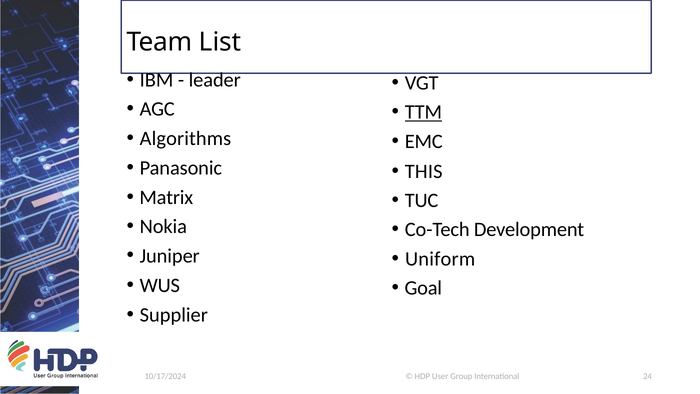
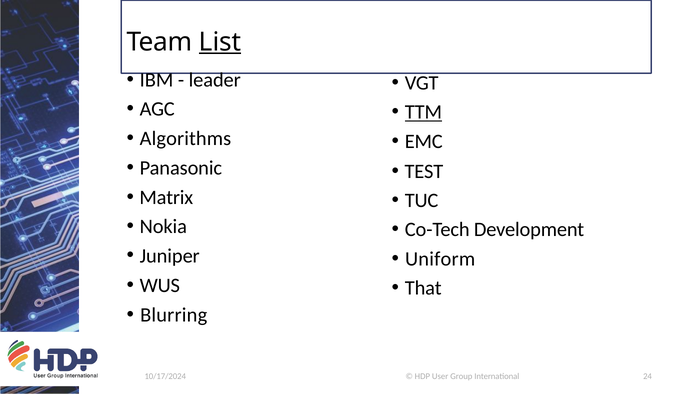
List underline: none -> present (220, 42)
THIS: THIS -> TEST (424, 171)
Goal: Goal -> That (423, 288)
Supplier: Supplier -> Blurring (174, 315)
